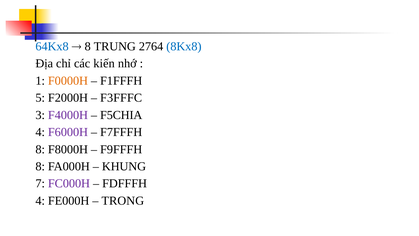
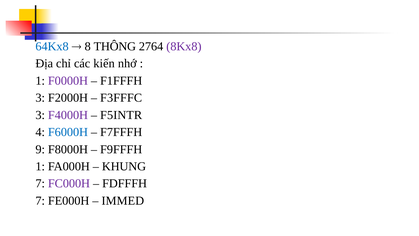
TRUNG: TRUNG -> THÔNG (115, 46)
8Kx8 colour: blue -> purple (184, 46)
F0000H colour: orange -> purple (68, 81)
5: 5 -> 3 (40, 98)
F5CHIA: F5CHIA -> F5INTR (121, 115)
F6000H colour: purple -> blue (68, 132)
8: 8 -> 9 (40, 149)
8: 8 -> 1 (40, 166)
4: 4 -> 7 (40, 200)
TRONG: TRONG -> IMMED (123, 200)
